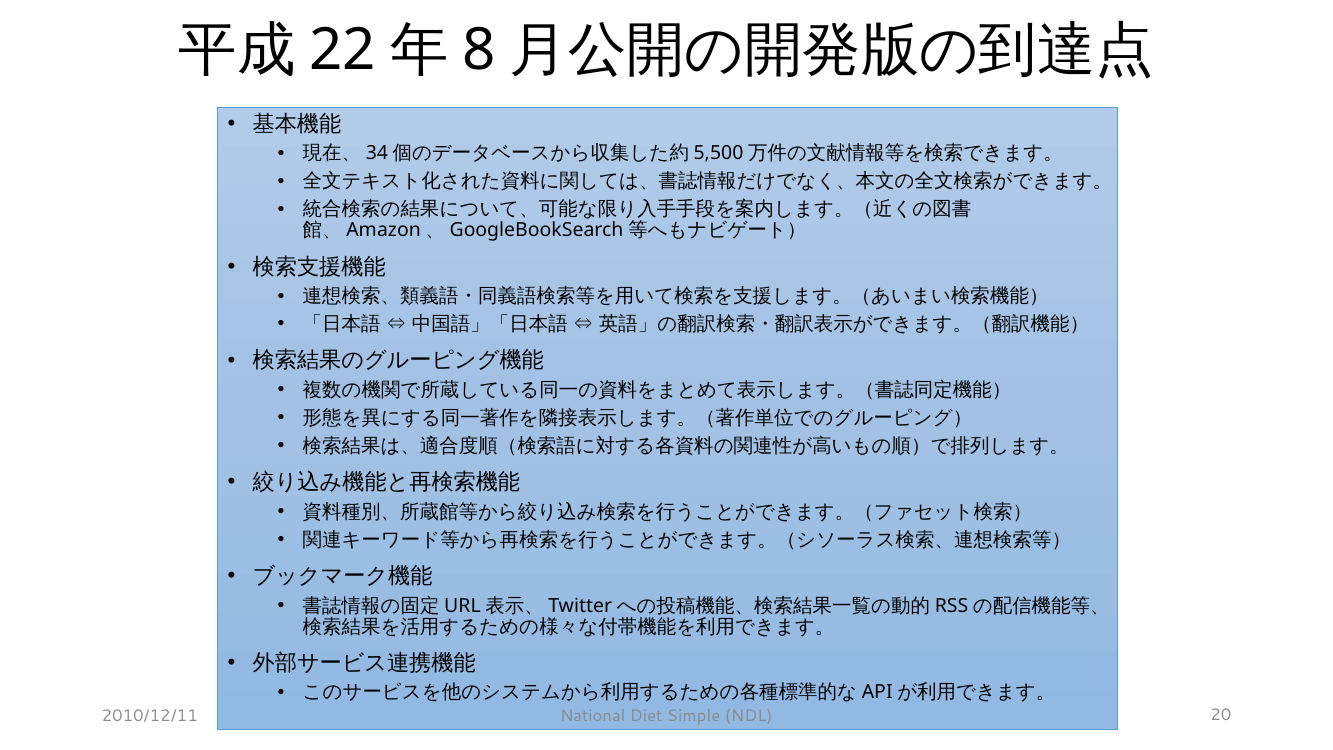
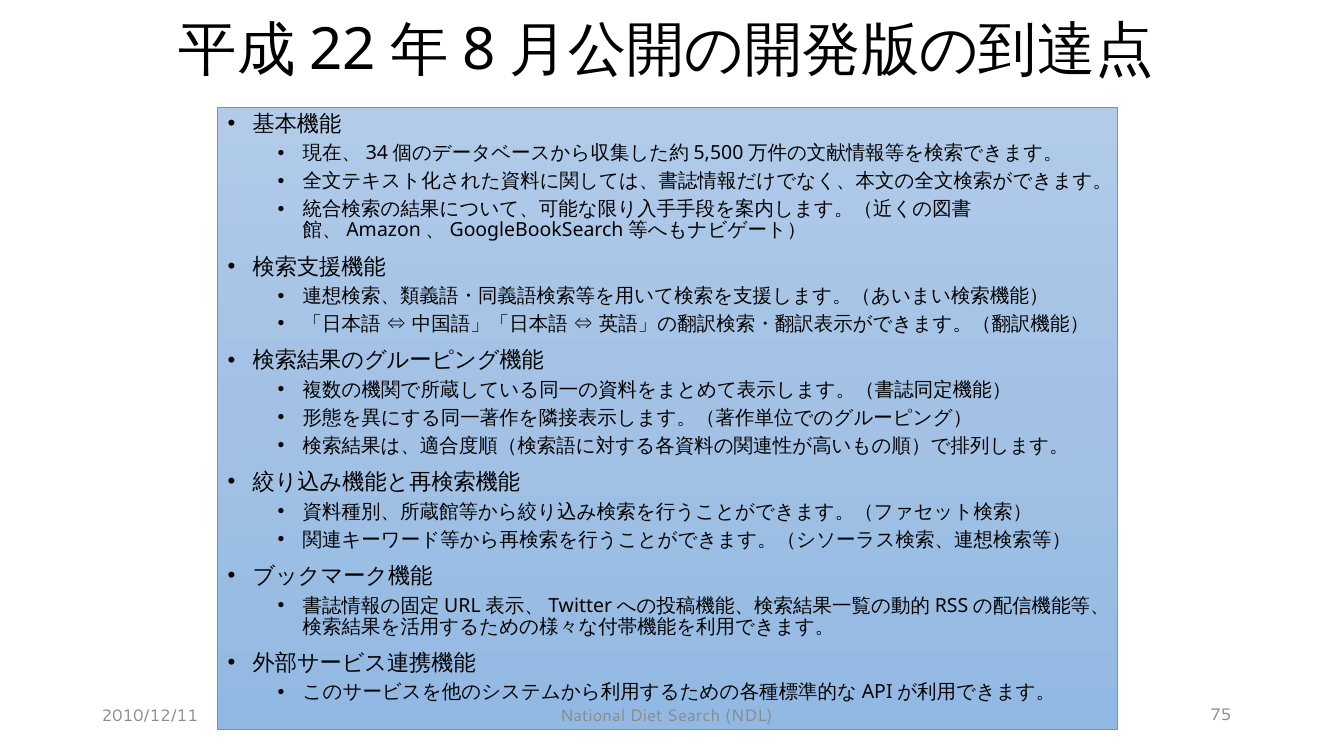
Simple: Simple -> Search (694, 716)
20: 20 -> 75 (1221, 714)
